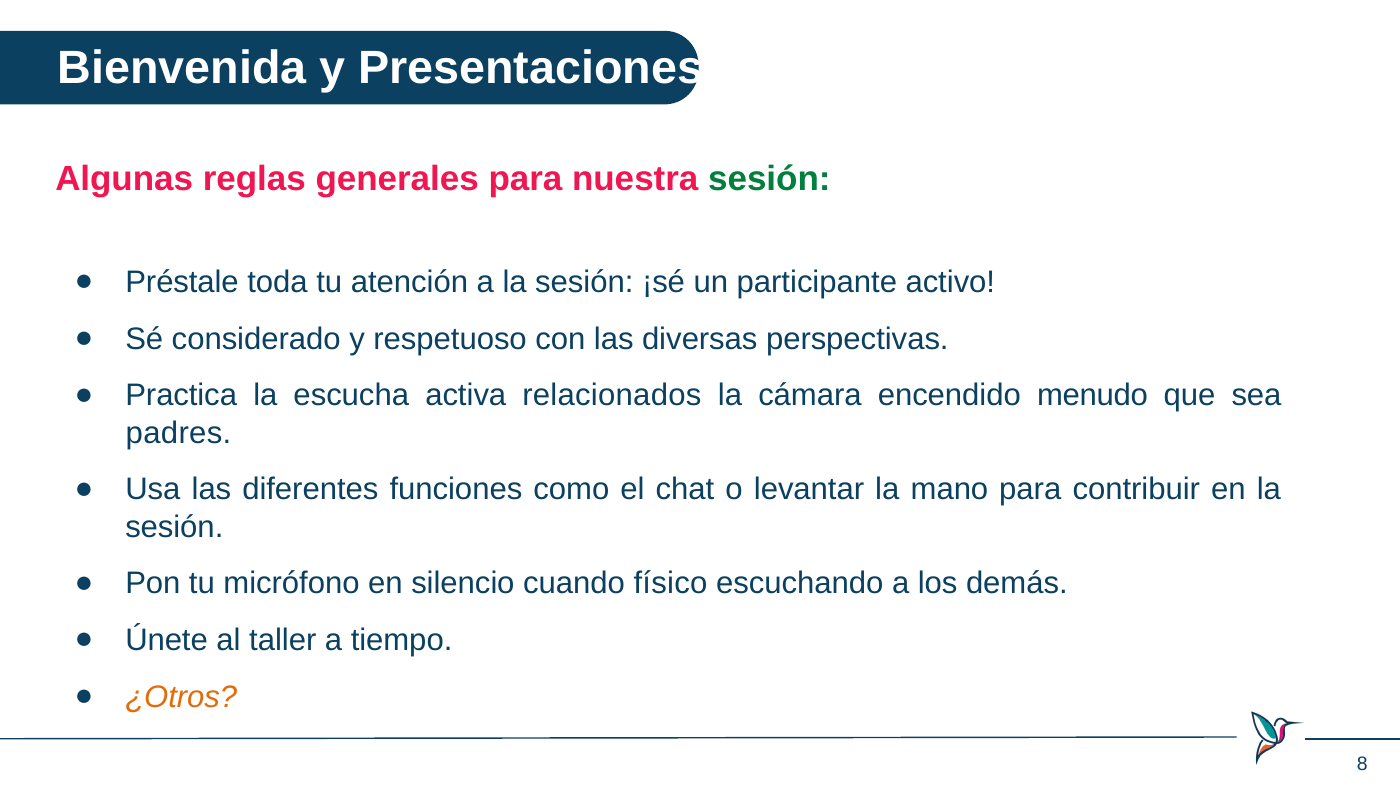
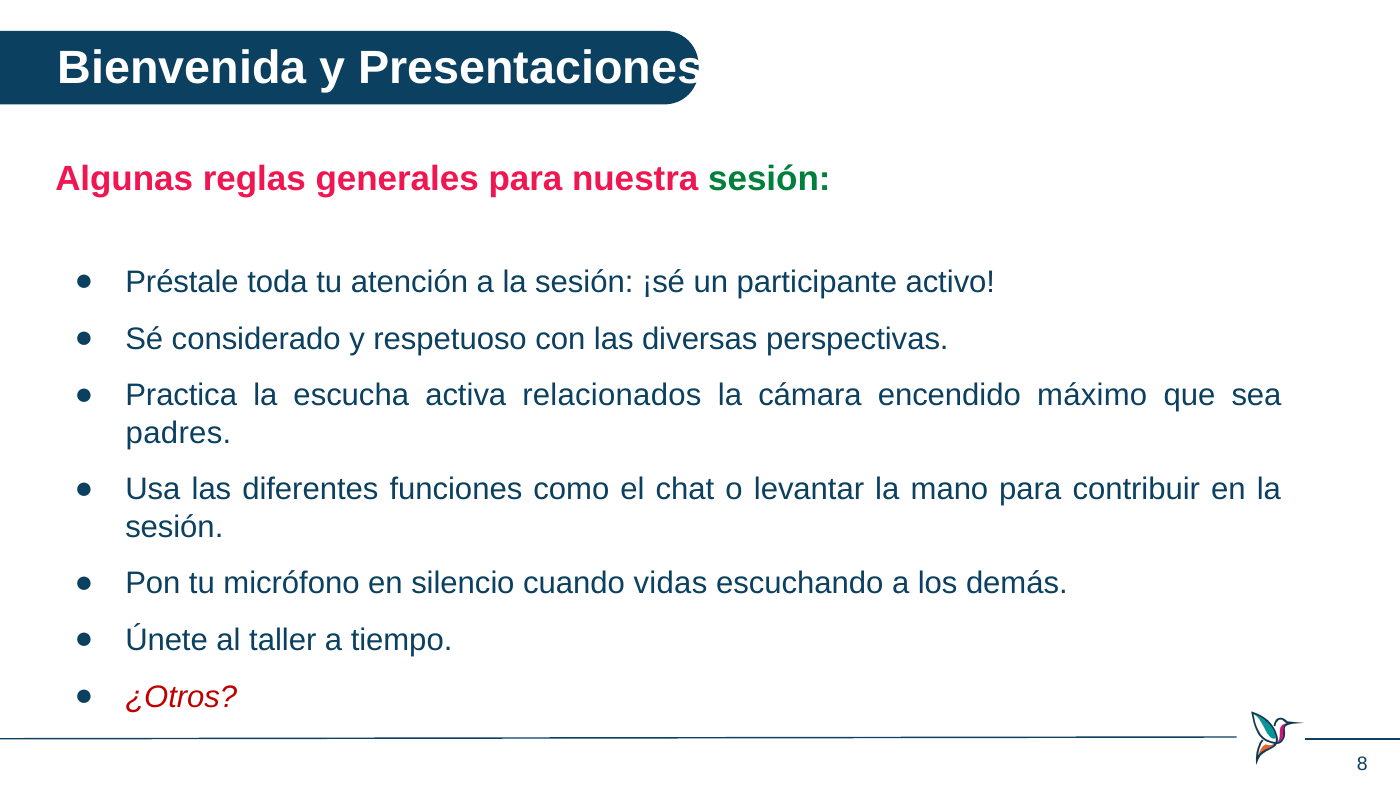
menudo: menudo -> máximo (1092, 396)
físico: físico -> vidas (670, 584)
¿Otros colour: orange -> red (181, 698)
